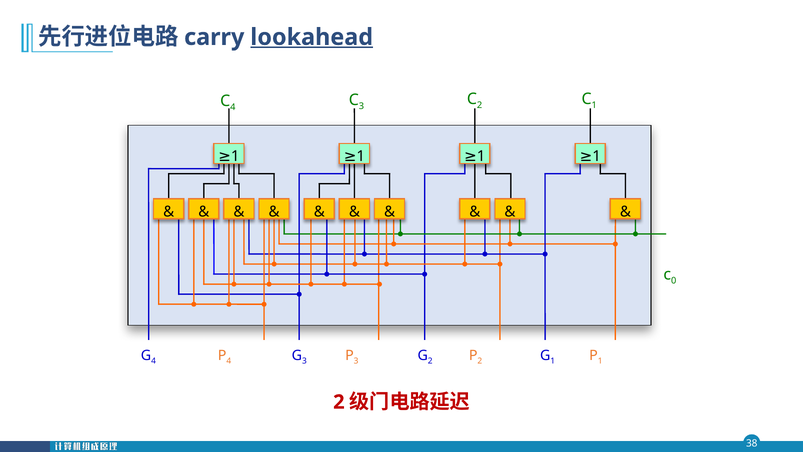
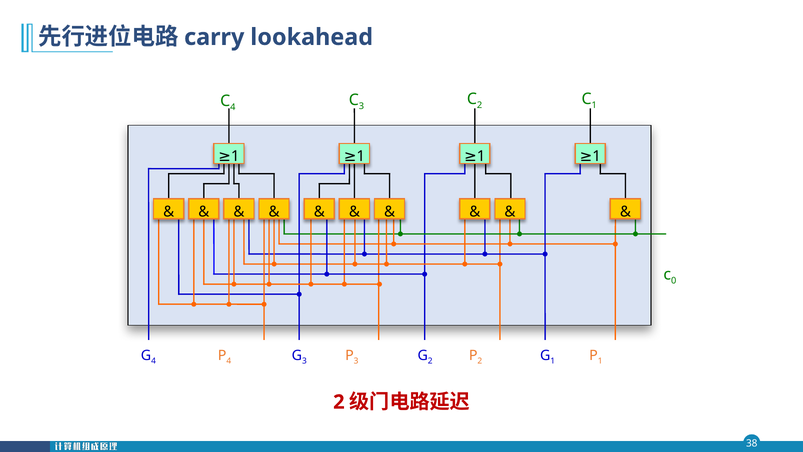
lookahead underline: present -> none (312, 37)
